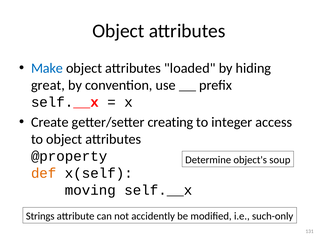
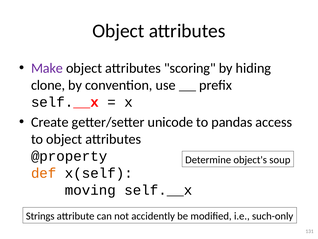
Make colour: blue -> purple (47, 68)
loaded: loaded -> scoring (190, 68)
great: great -> clone (48, 85)
creating: creating -> unicode (170, 122)
integer: integer -> pandas (232, 122)
